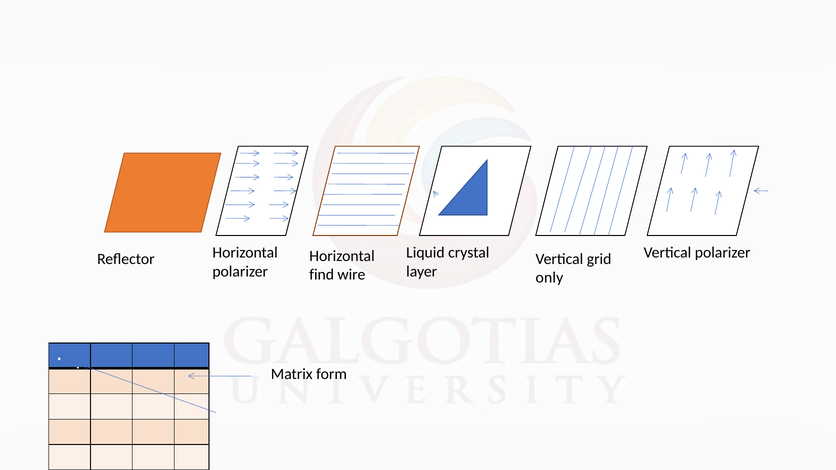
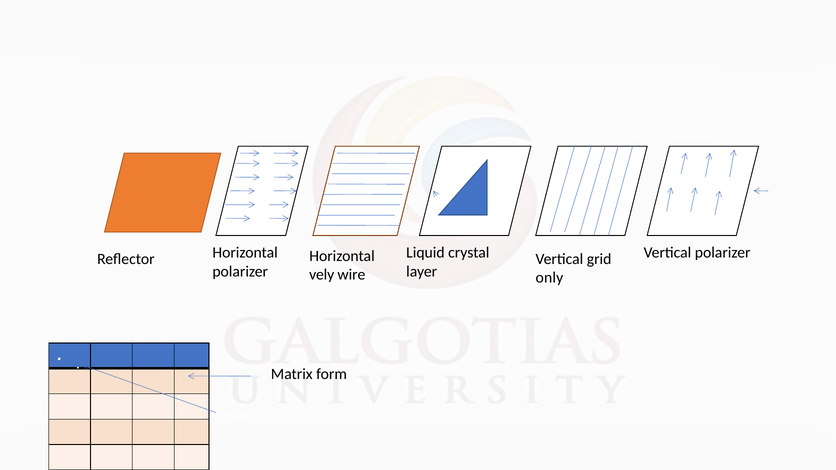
find: find -> vely (322, 275)
